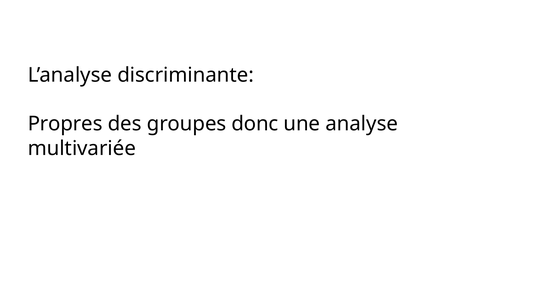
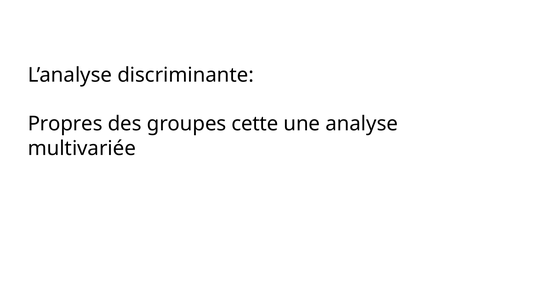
donc: donc -> cette (255, 124)
